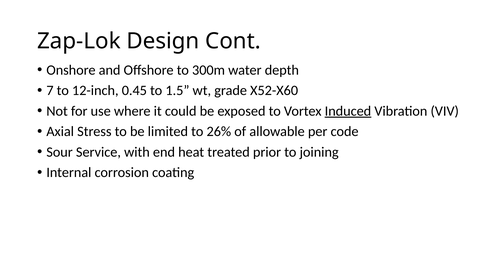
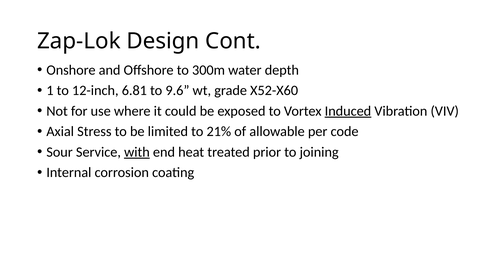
7: 7 -> 1 (50, 90)
0.45: 0.45 -> 6.81 (134, 90)
1.5: 1.5 -> 9.6 (177, 90)
26%: 26% -> 21% (219, 131)
with underline: none -> present (137, 152)
